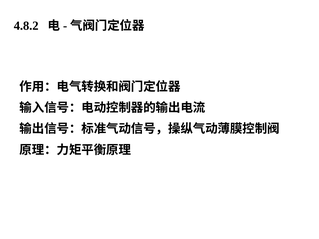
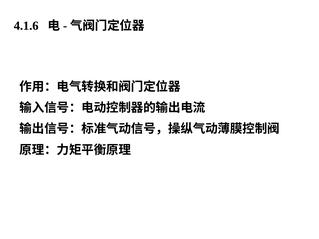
4.8.2: 4.8.2 -> 4.1.6 (26, 26)
